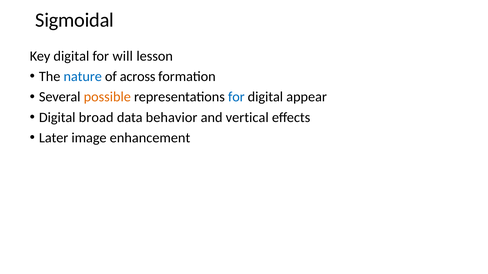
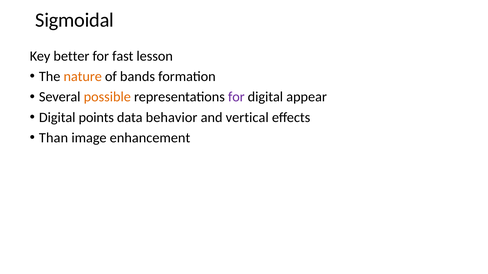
Key digital: digital -> better (71, 56)
will: will -> fast (123, 56)
nature colour: blue -> orange (83, 77)
across: across -> bands (138, 77)
for colour: blue -> purple (236, 97)
broad: broad -> points (96, 118)
Later: Later -> Than (54, 138)
